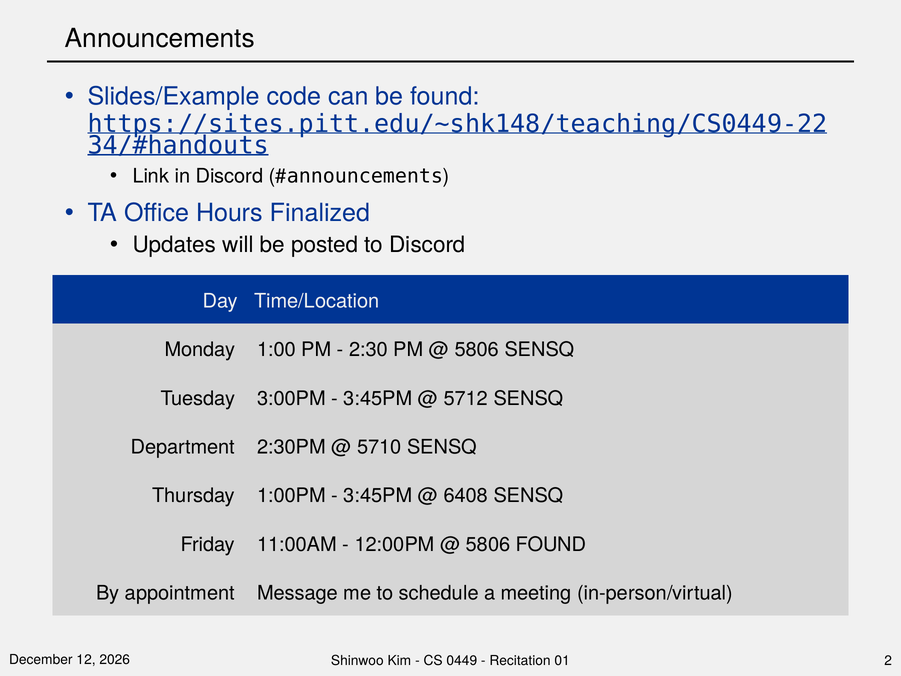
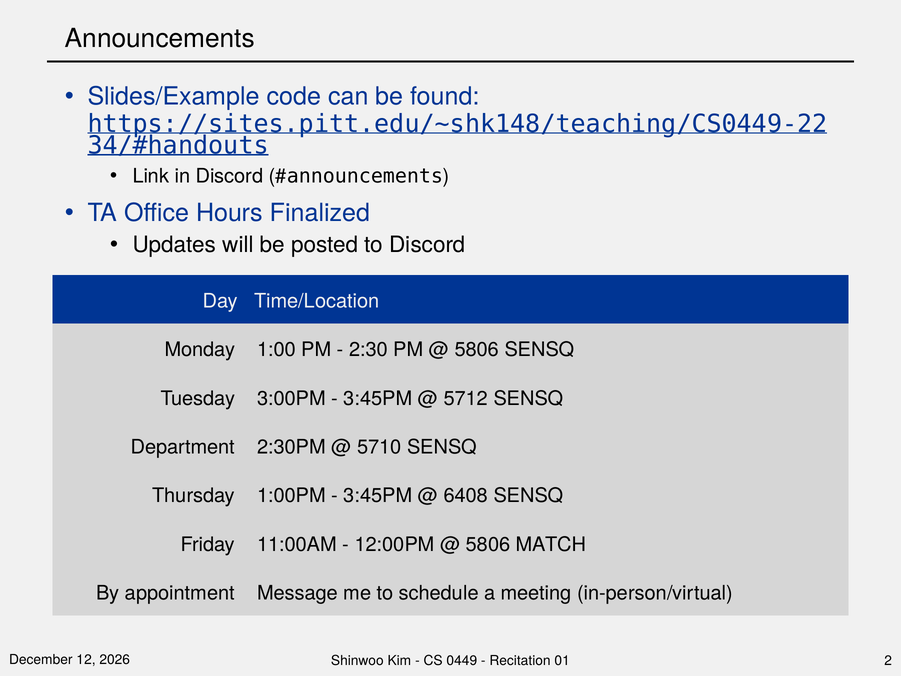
5806 FOUND: FOUND -> MATCH (551, 544)
